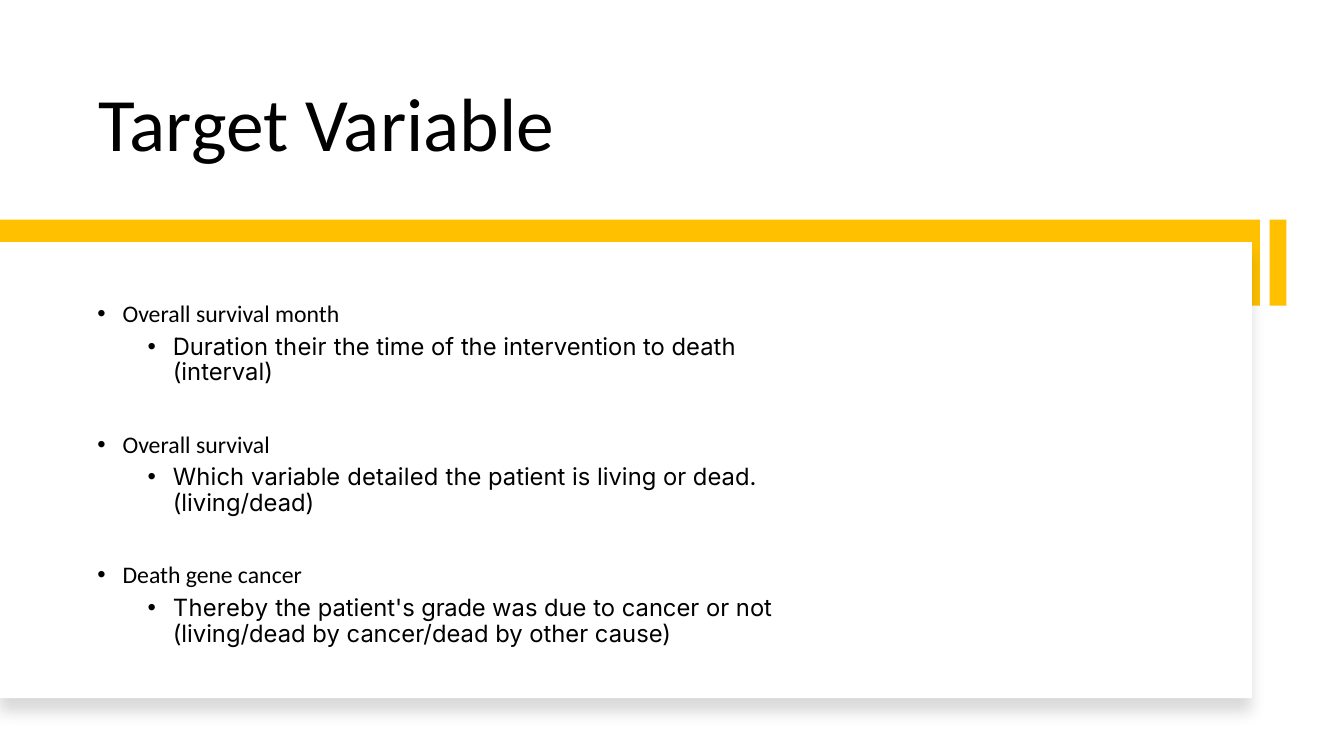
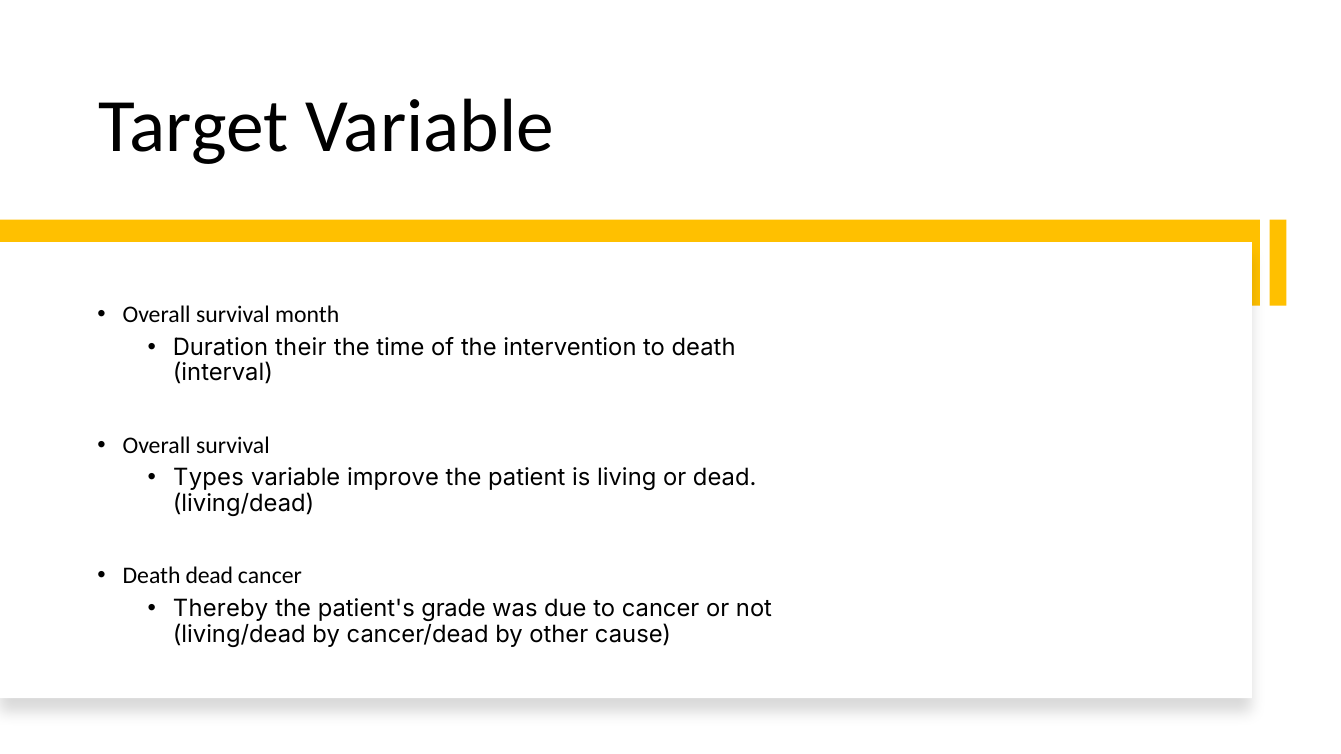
Which: Which -> Types (209, 478)
detailed: detailed -> improve (393, 478)
Death gene: gene -> dead (209, 576)
